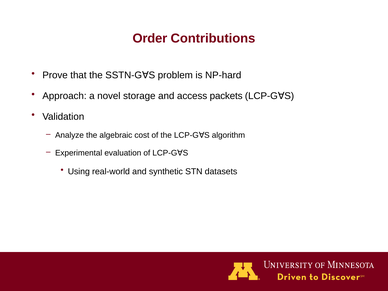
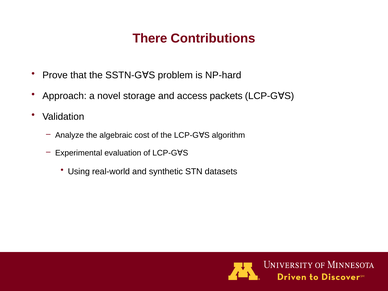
Order: Order -> There (150, 38)
